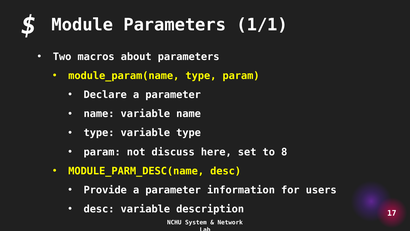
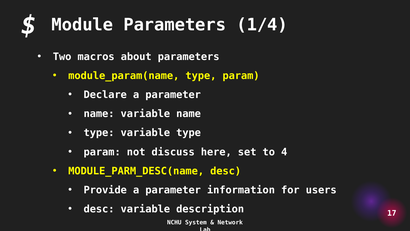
1/1: 1/1 -> 1/4 (262, 25)
8: 8 -> 4 (284, 152)
